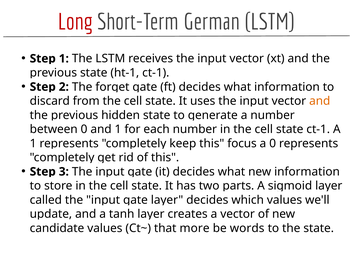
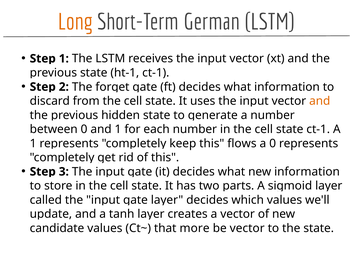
Long colour: red -> orange (75, 22)
focus: focus -> flows (242, 143)
be words: words -> vector (247, 228)
